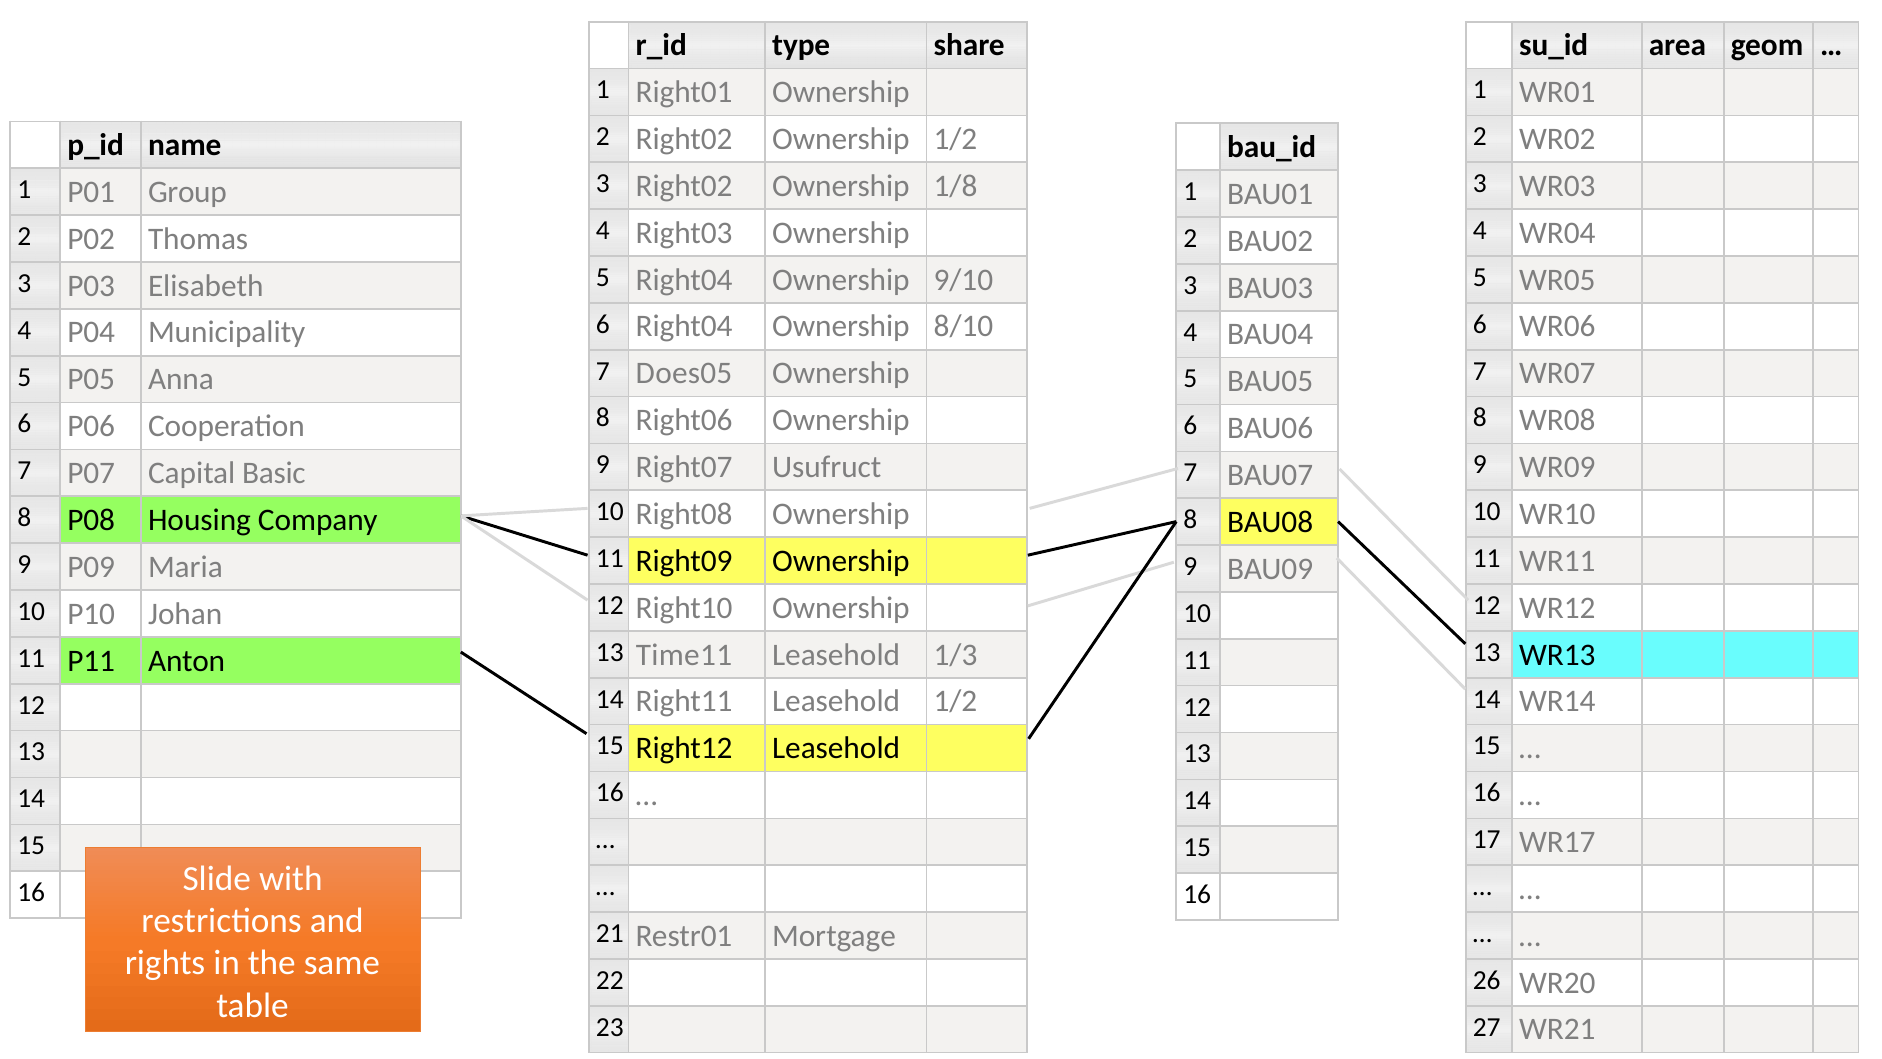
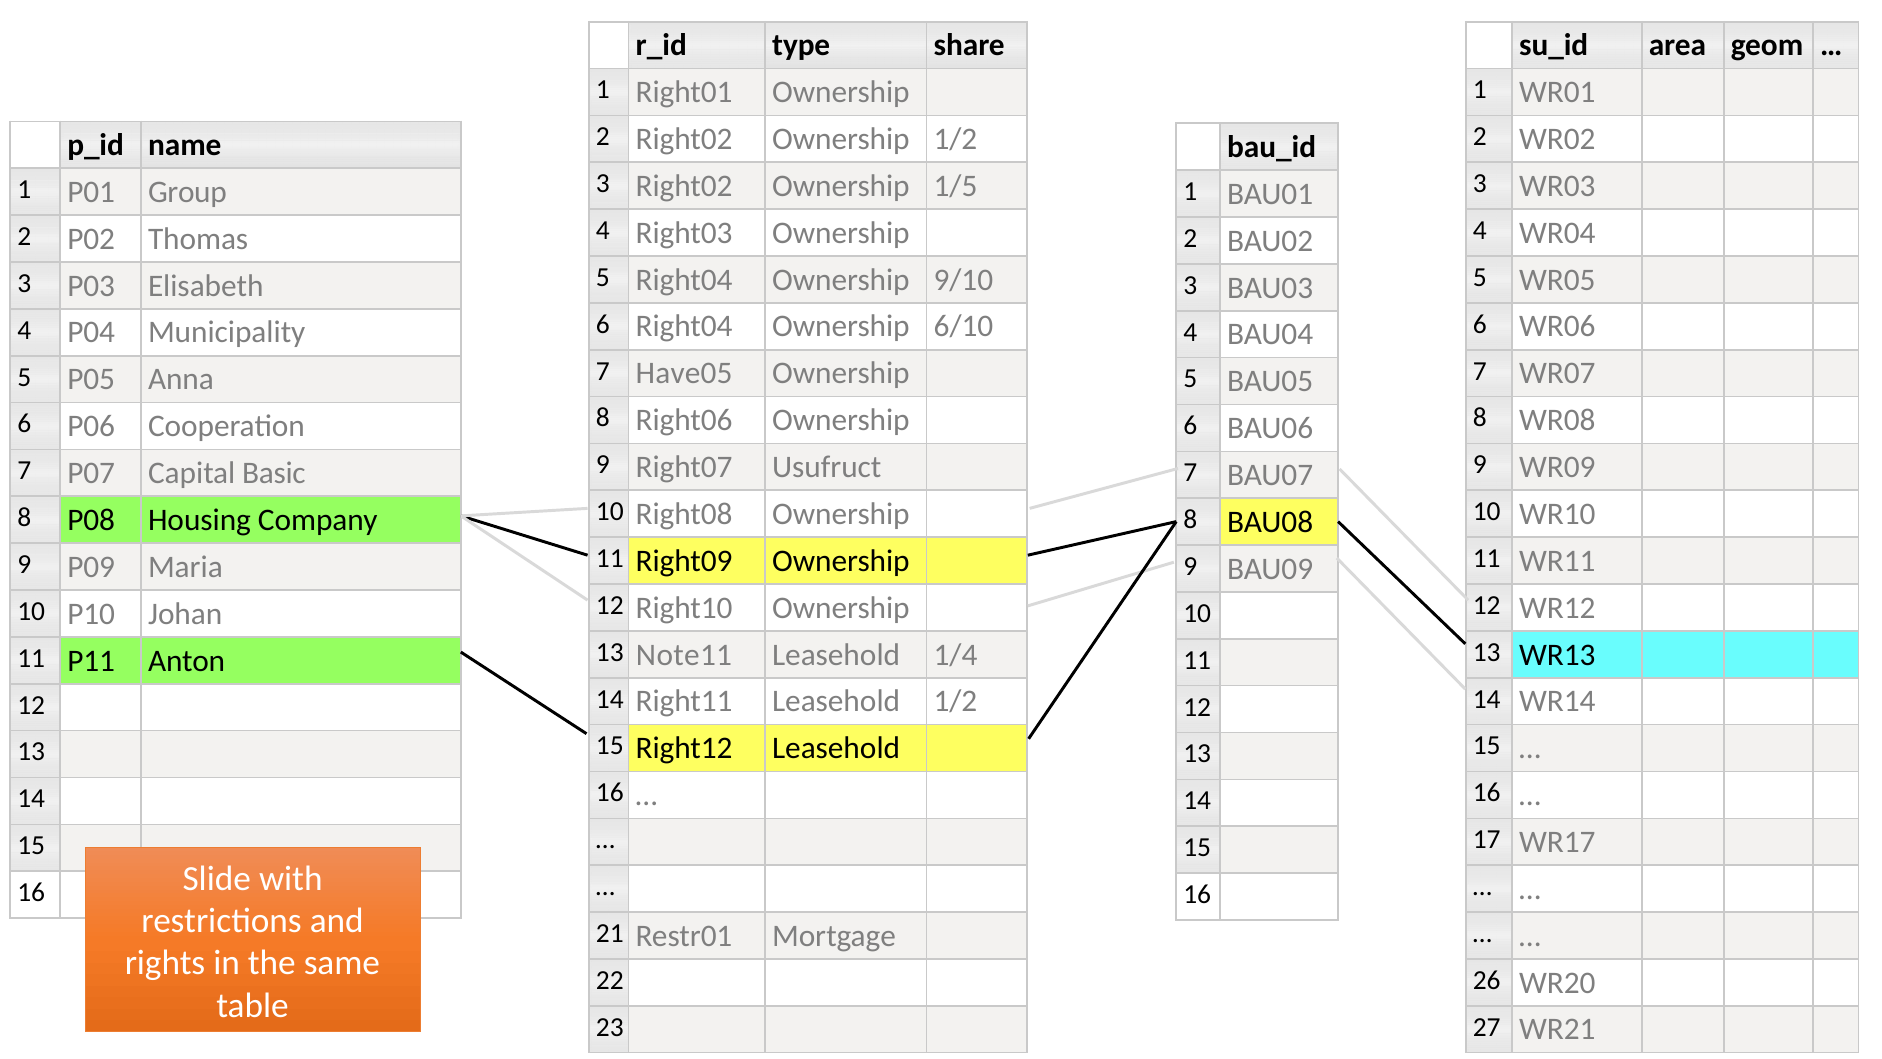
1/8: 1/8 -> 1/5 (956, 186)
8/10: 8/10 -> 6/10 (963, 327)
Does05: Does05 -> Have05 (684, 373)
Time11: Time11 -> Note11 (684, 654)
1/3: 1/3 -> 1/4 (956, 654)
